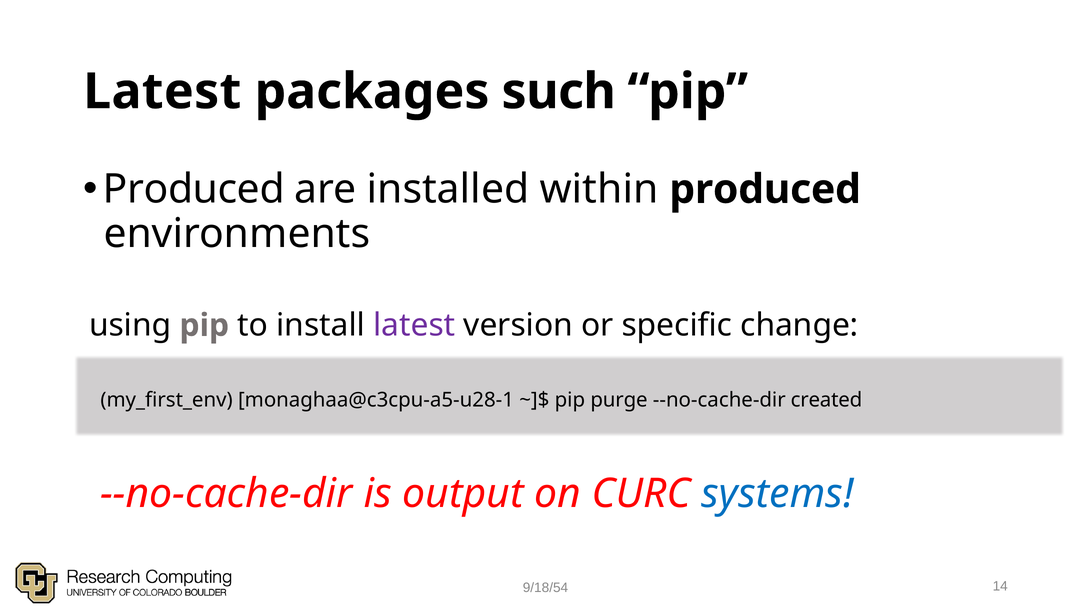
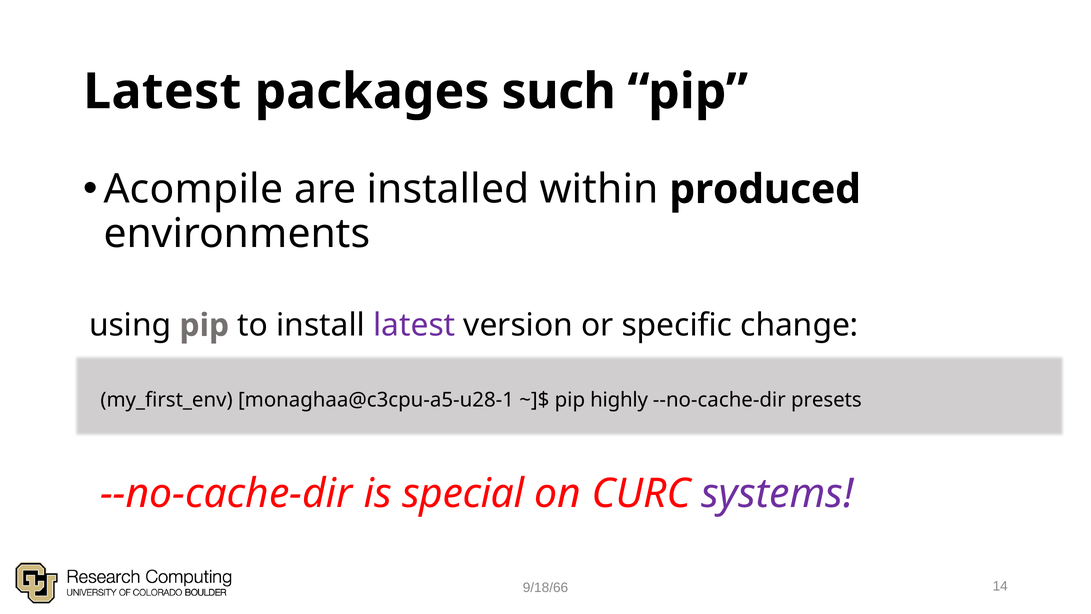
Produced: Produced -> Acompile (193, 189)
purge: purge -> highly (619, 400)
created: created -> presets (826, 400)
output: output -> special (463, 493)
systems colour: blue -> purple (778, 493)
9/18/54: 9/18/54 -> 9/18/66 (545, 587)
